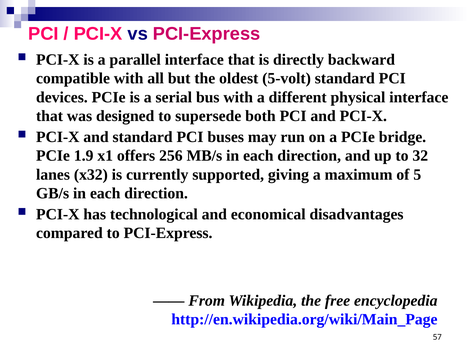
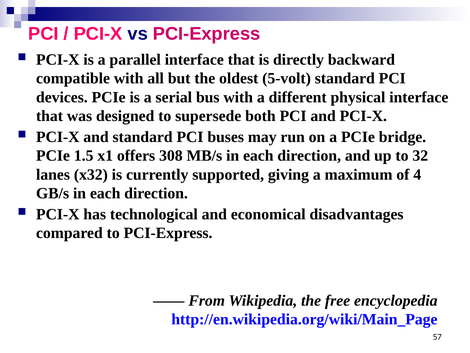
1.9: 1.9 -> 1.5 (84, 156)
256: 256 -> 308 (171, 156)
5: 5 -> 4 (417, 174)
